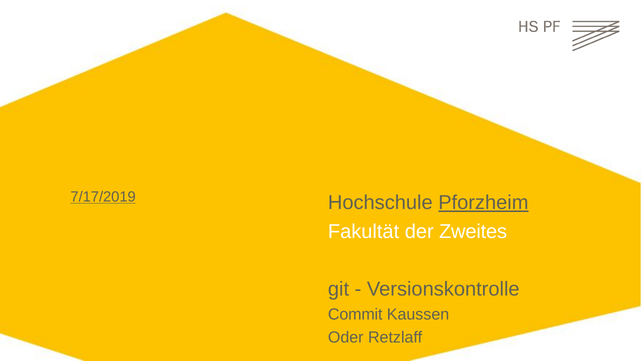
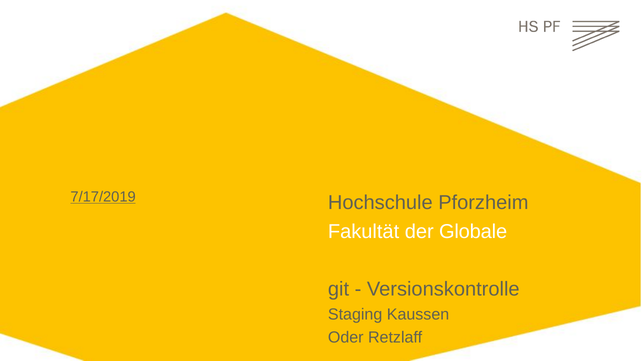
Pforzheim underline: present -> none (483, 203)
Zweites: Zweites -> Globale (473, 232)
Commit: Commit -> Staging (355, 315)
